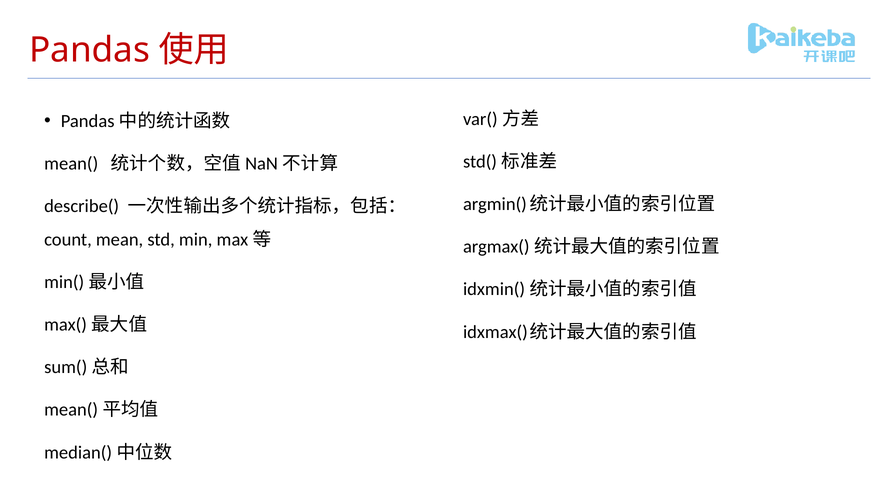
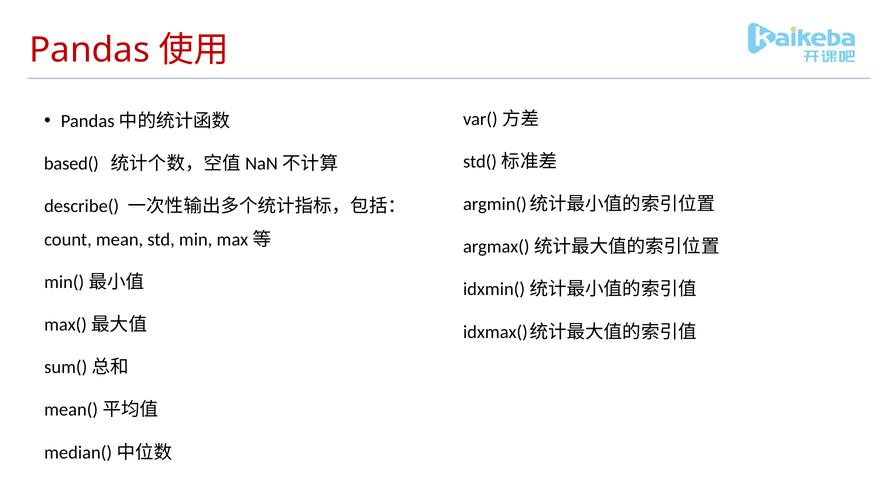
mean(: mean( -> based( (71, 164)
